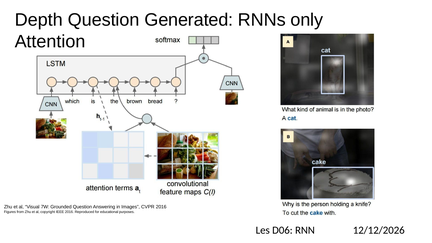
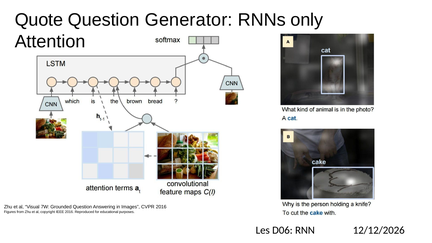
Depth: Depth -> Quote (39, 20)
Generated: Generated -> Generator (189, 20)
